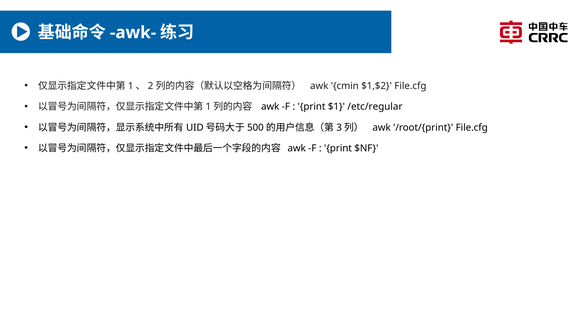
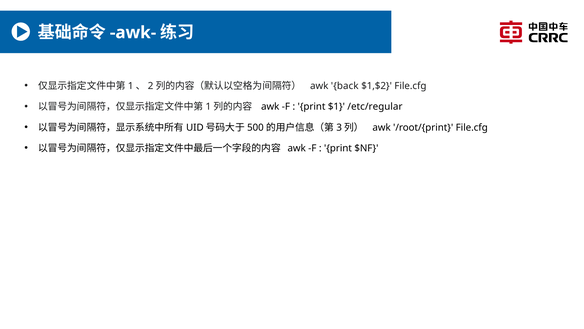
cmin: cmin -> back (345, 86)
